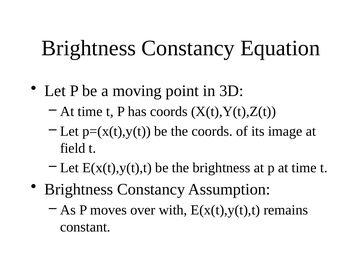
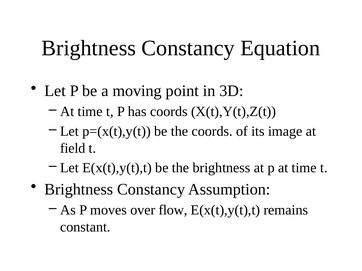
with: with -> flow (173, 210)
